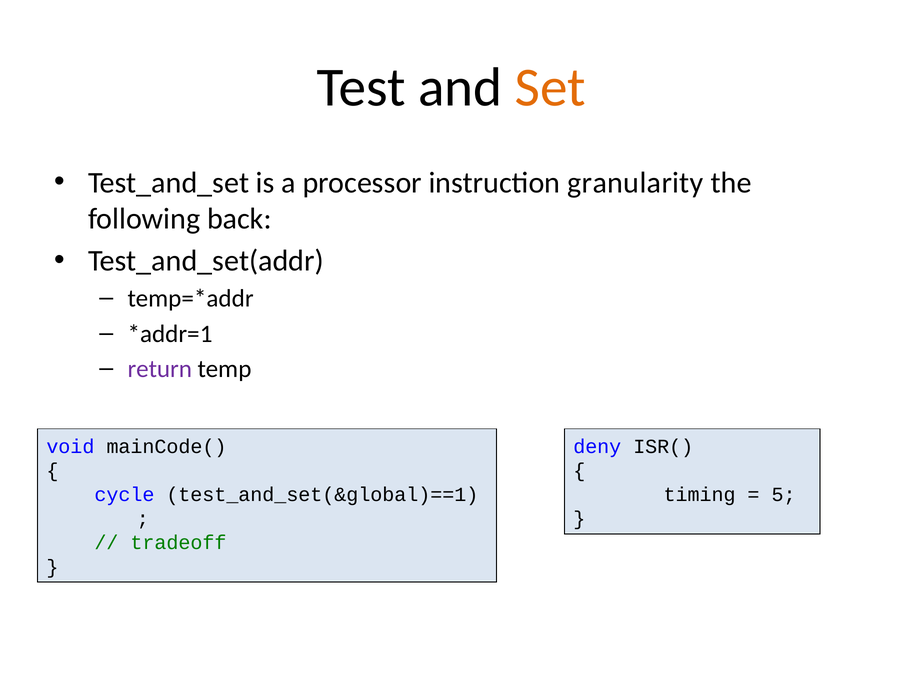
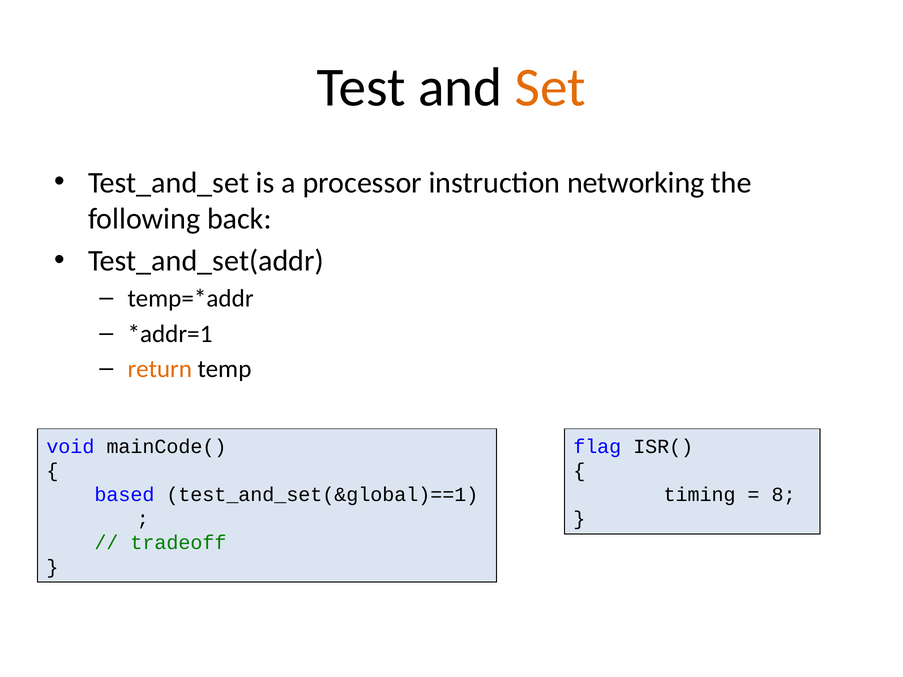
granularity: granularity -> networking (636, 183)
return colour: purple -> orange (160, 369)
deny: deny -> flag (597, 447)
cycle: cycle -> based (124, 495)
5: 5 -> 8 (784, 495)
